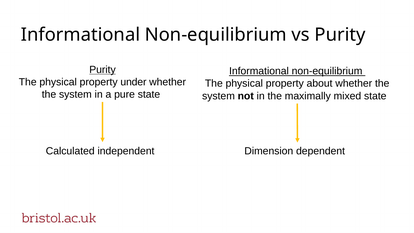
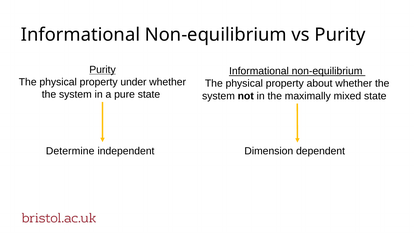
Calculated: Calculated -> Determine (70, 151)
